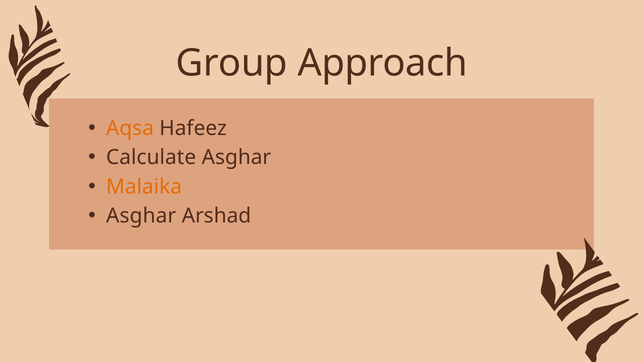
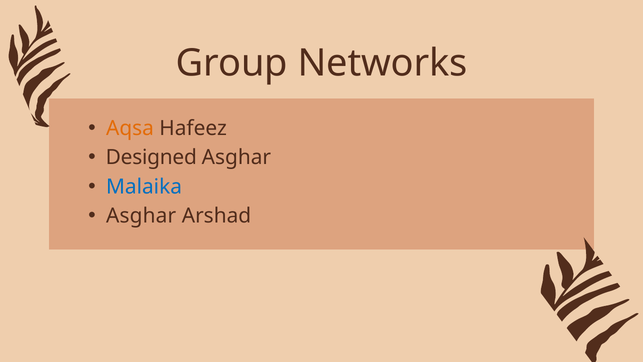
Approach: Approach -> Networks (383, 63)
Calculate: Calculate -> Designed (151, 157)
Malaika colour: orange -> blue (144, 187)
